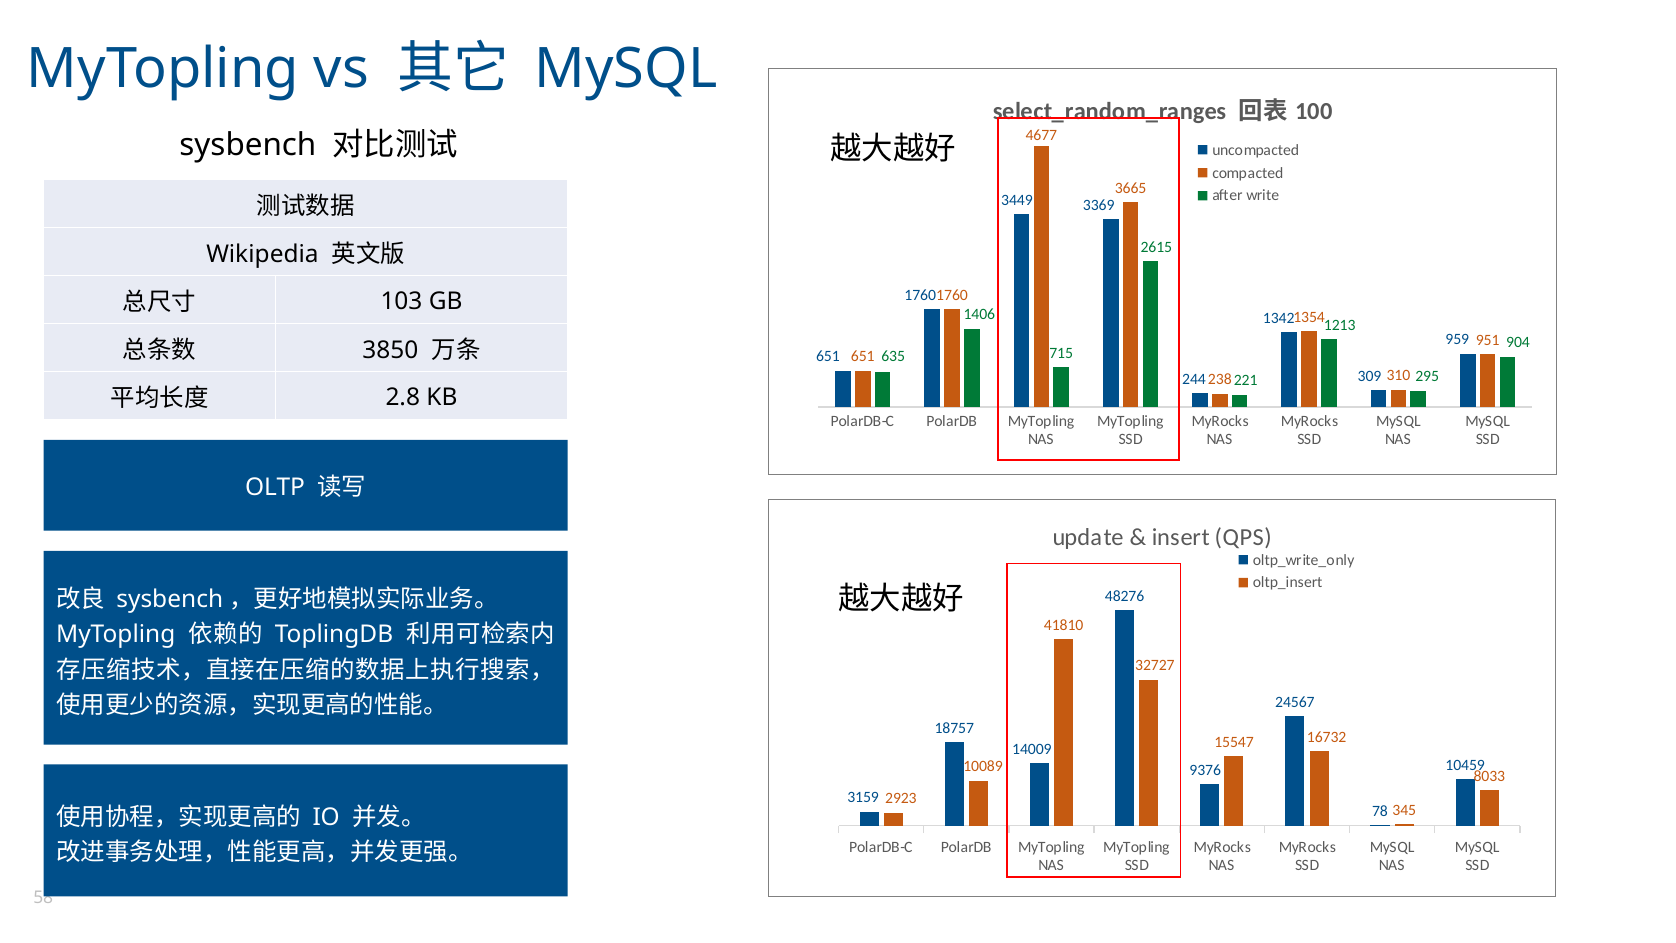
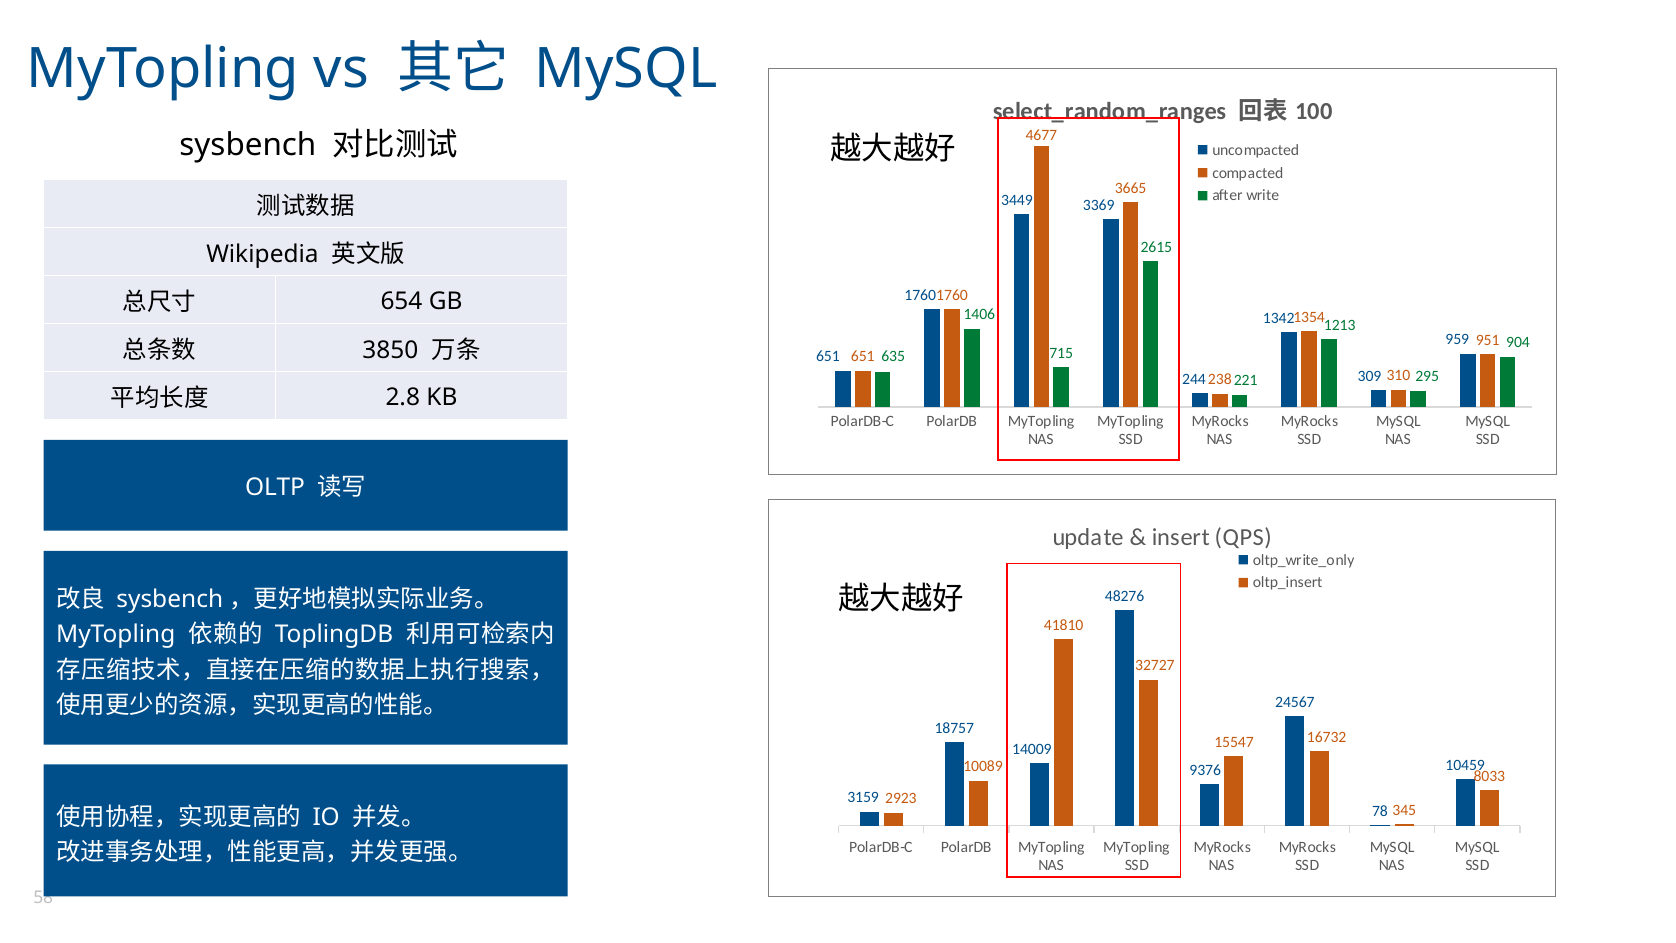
103: 103 -> 654 (401, 301)
